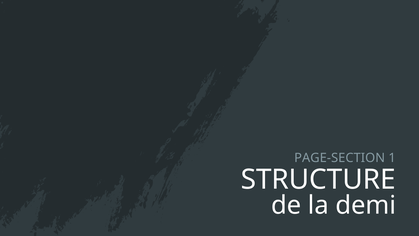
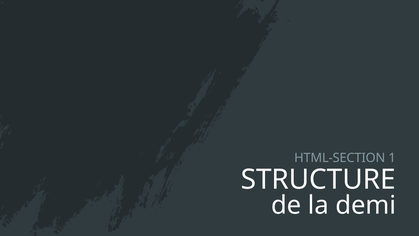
PAGE-SECTION: PAGE-SECTION -> HTML-SECTION (340, 158)
